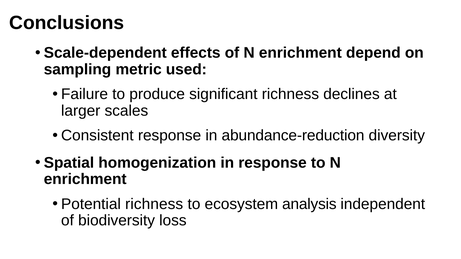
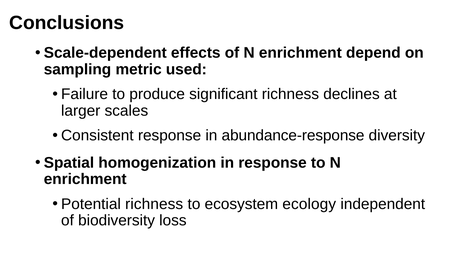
abundance-reduction: abundance-reduction -> abundance-response (293, 136)
analysis: analysis -> ecology (309, 204)
